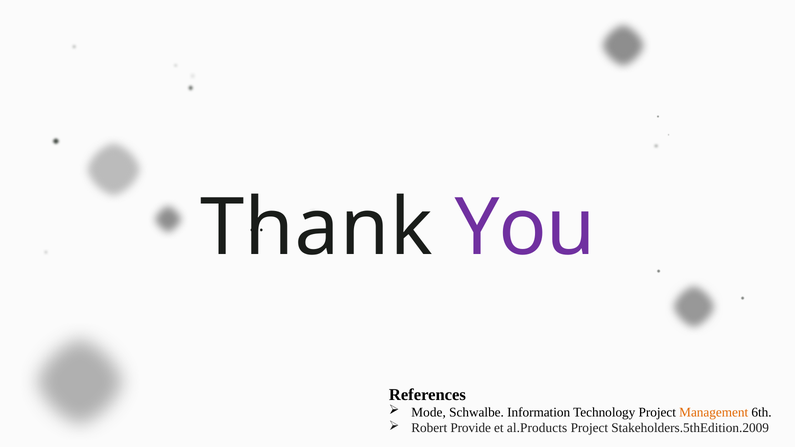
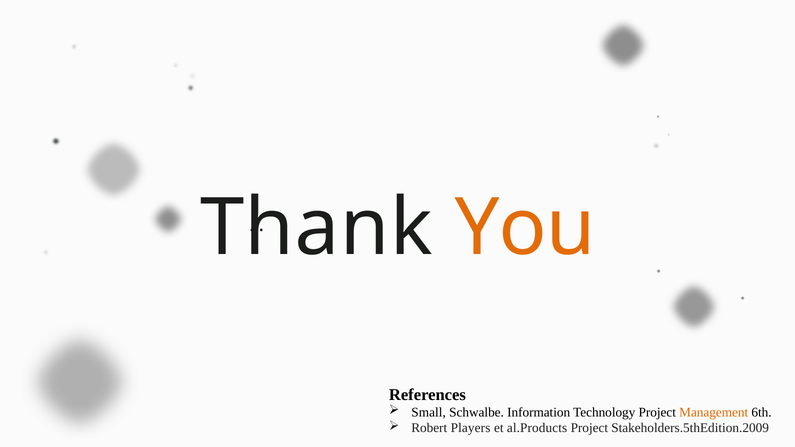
You colour: purple -> orange (525, 228)
Mode: Mode -> Small (429, 412)
Provide: Provide -> Players (471, 428)
